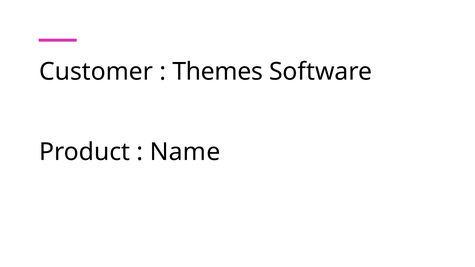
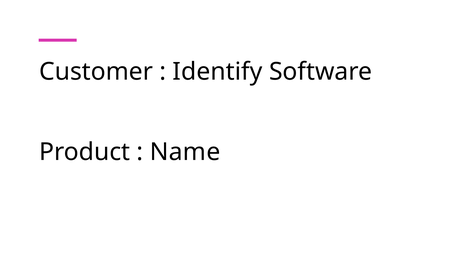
Themes: Themes -> Identify (218, 72)
